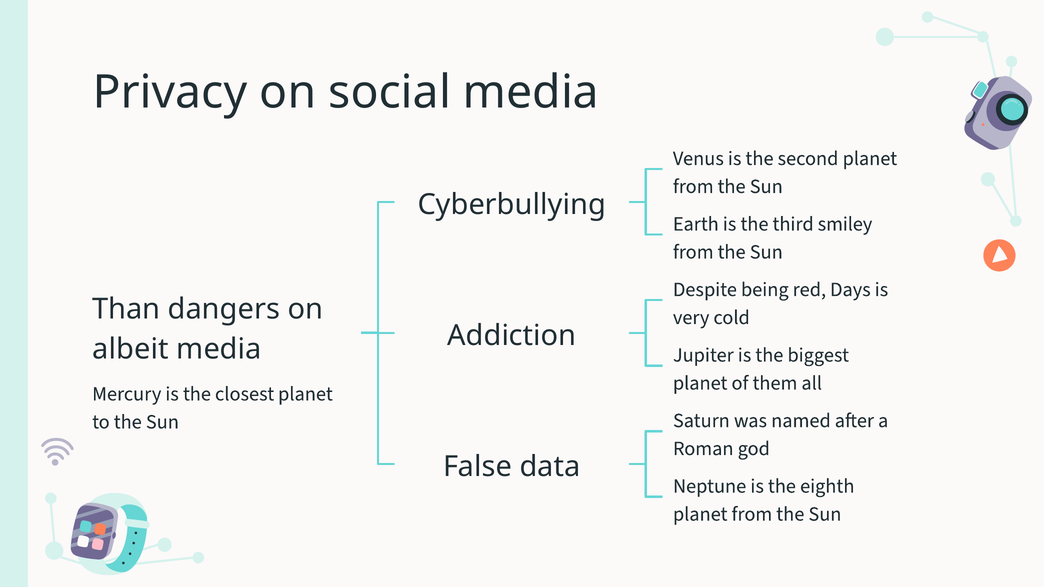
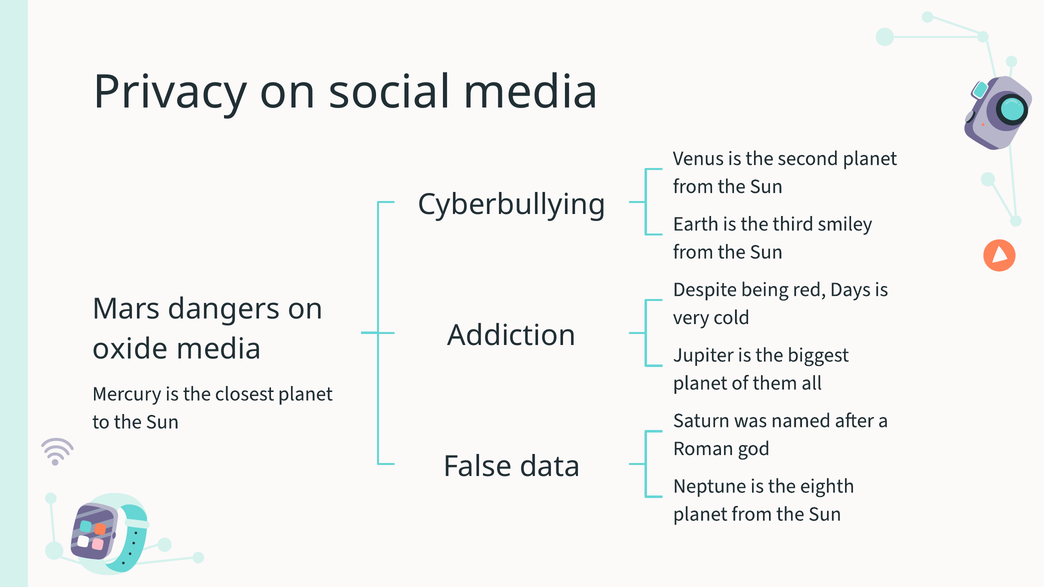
Than: Than -> Mars (126, 309)
albeit: albeit -> oxide (130, 349)
